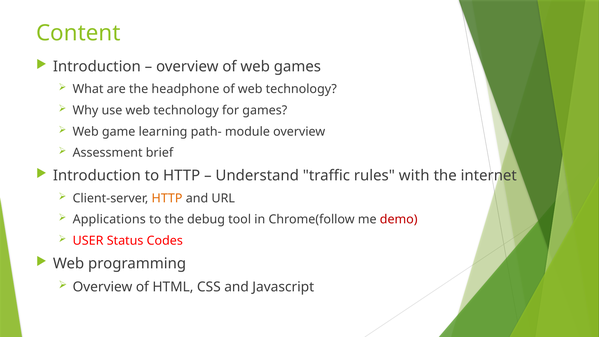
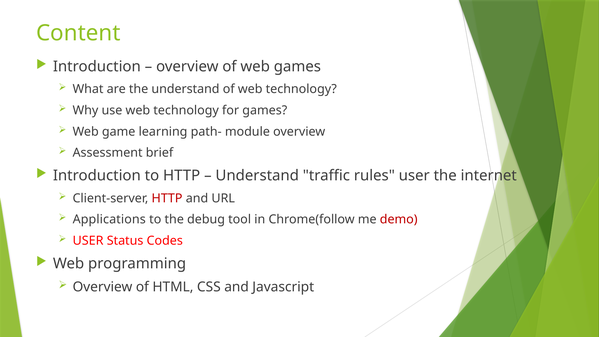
the headphone: headphone -> understand (185, 89)
rules with: with -> user (414, 176)
HTTP colour: orange -> red (167, 198)
